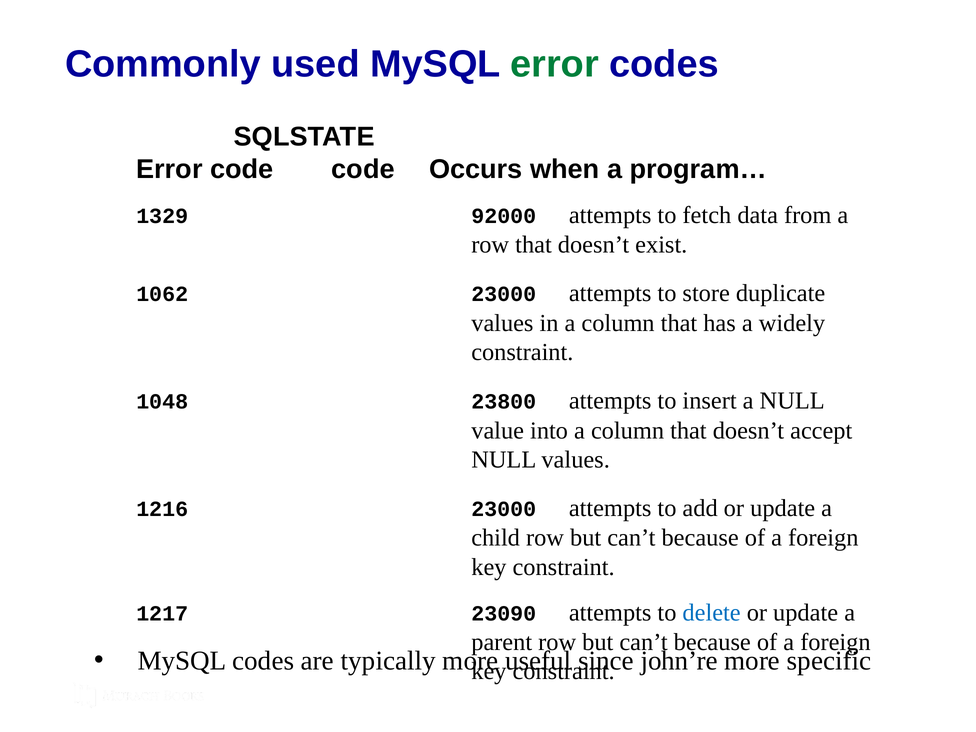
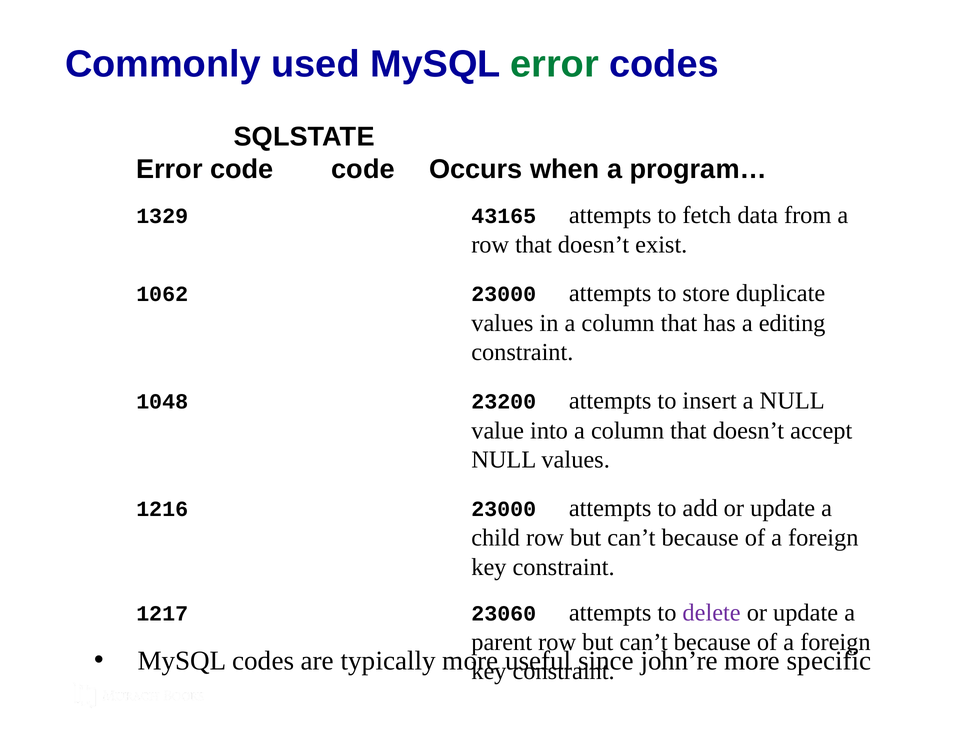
92000: 92000 -> 43165 (504, 216)
widely: widely -> editing (792, 323)
23800: 23800 -> 23200 (504, 402)
23090: 23090 -> 23060 (504, 614)
delete colour: blue -> purple (712, 613)
